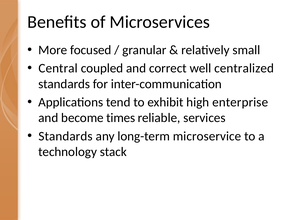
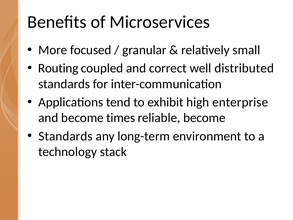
Central: Central -> Routing (58, 68)
centralized: centralized -> distributed (244, 68)
reliable services: services -> become (204, 118)
microservice: microservice -> environment (207, 136)
